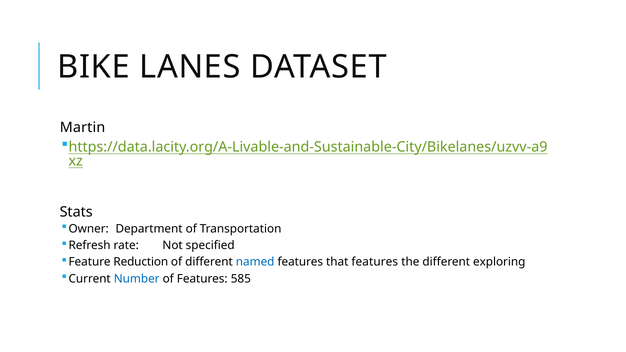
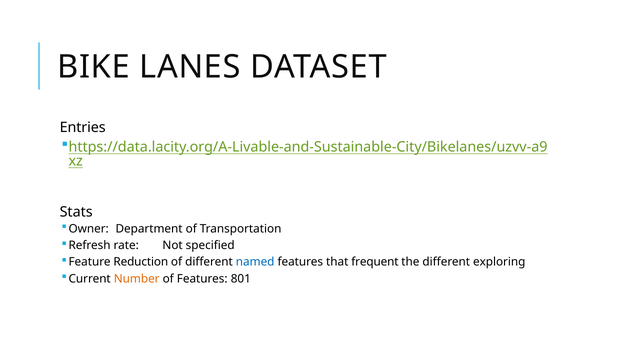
Martin: Martin -> Entries (83, 127)
that features: features -> frequent (375, 262)
Number colour: blue -> orange (137, 279)
585: 585 -> 801 (241, 279)
